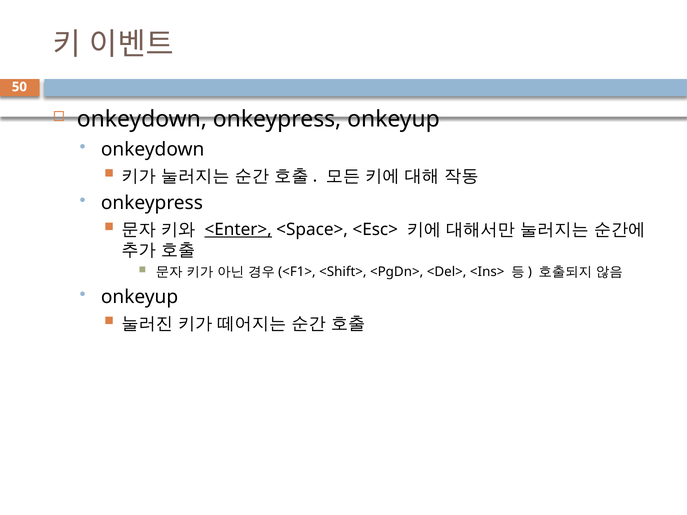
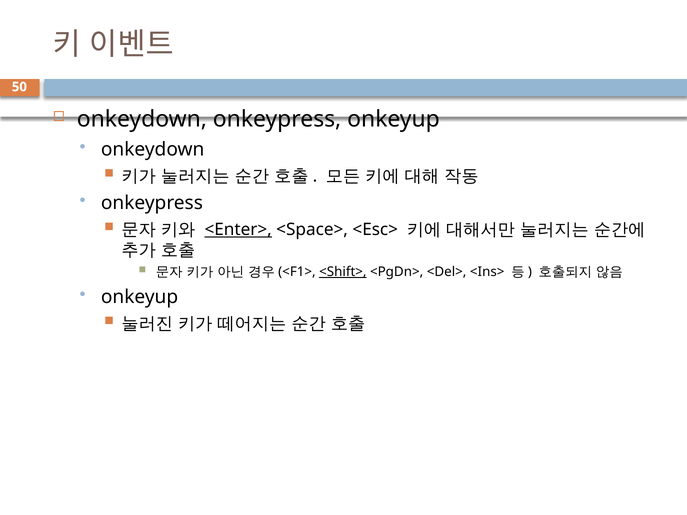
<Shift> underline: none -> present (343, 272)
